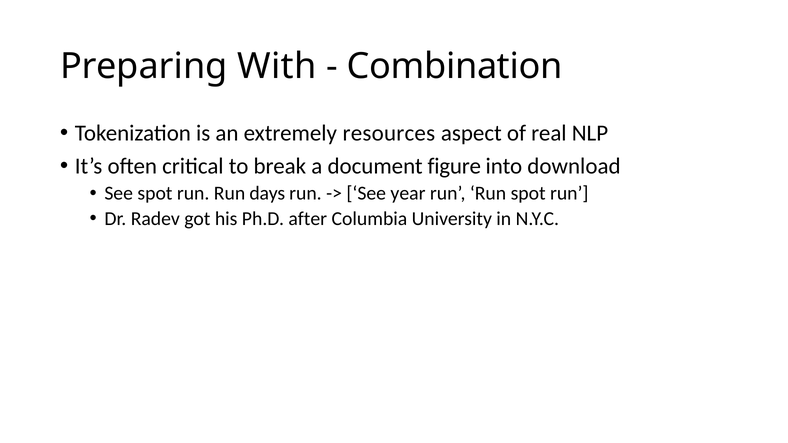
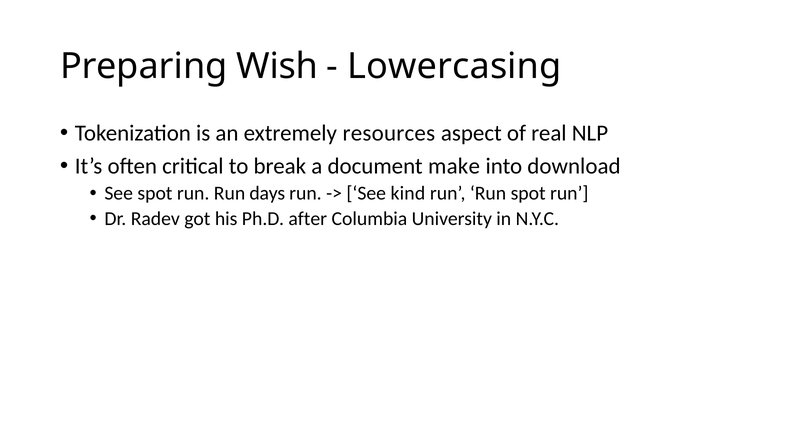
With: With -> Wish (277, 66)
Combination: Combination -> Lowercasing (454, 66)
figure: figure -> make (454, 166)
year: year -> kind (408, 193)
